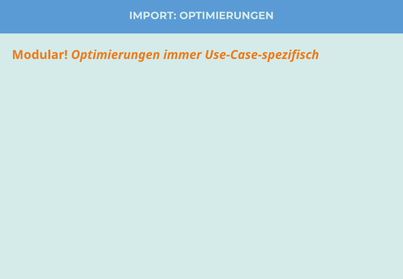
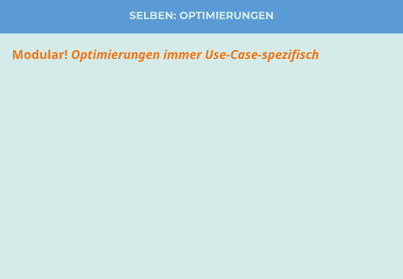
IMPORT: IMPORT -> SELBEN (153, 16)
